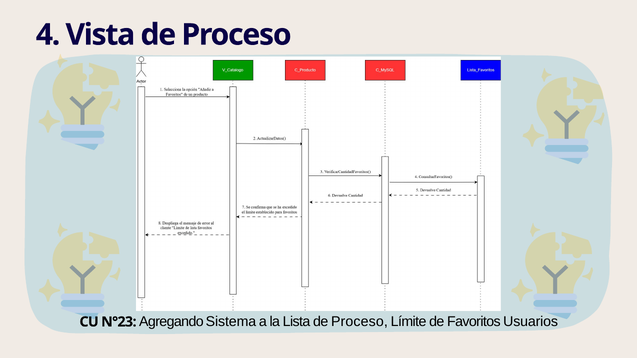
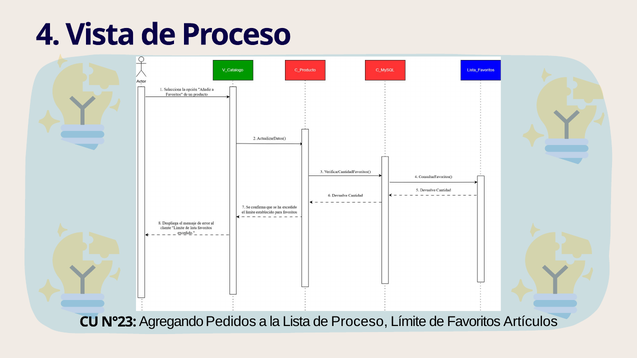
Sistema: Sistema -> Pedidos (231, 322)
Usuarios: Usuarios -> Artículos (531, 322)
